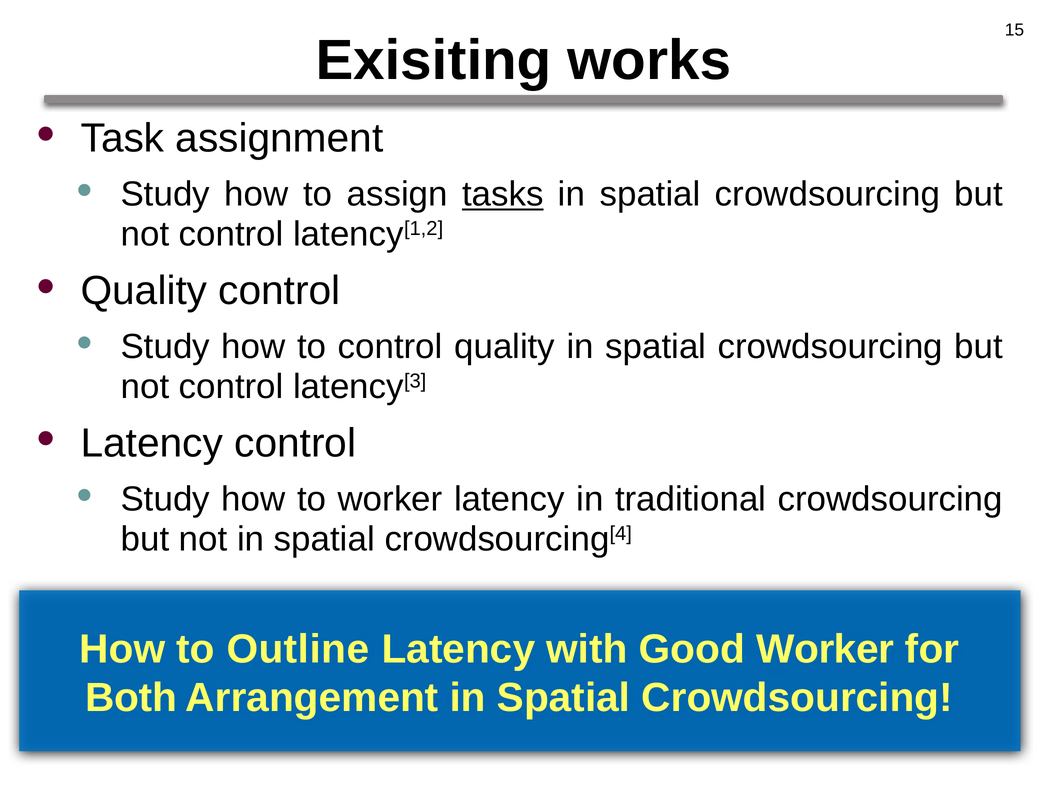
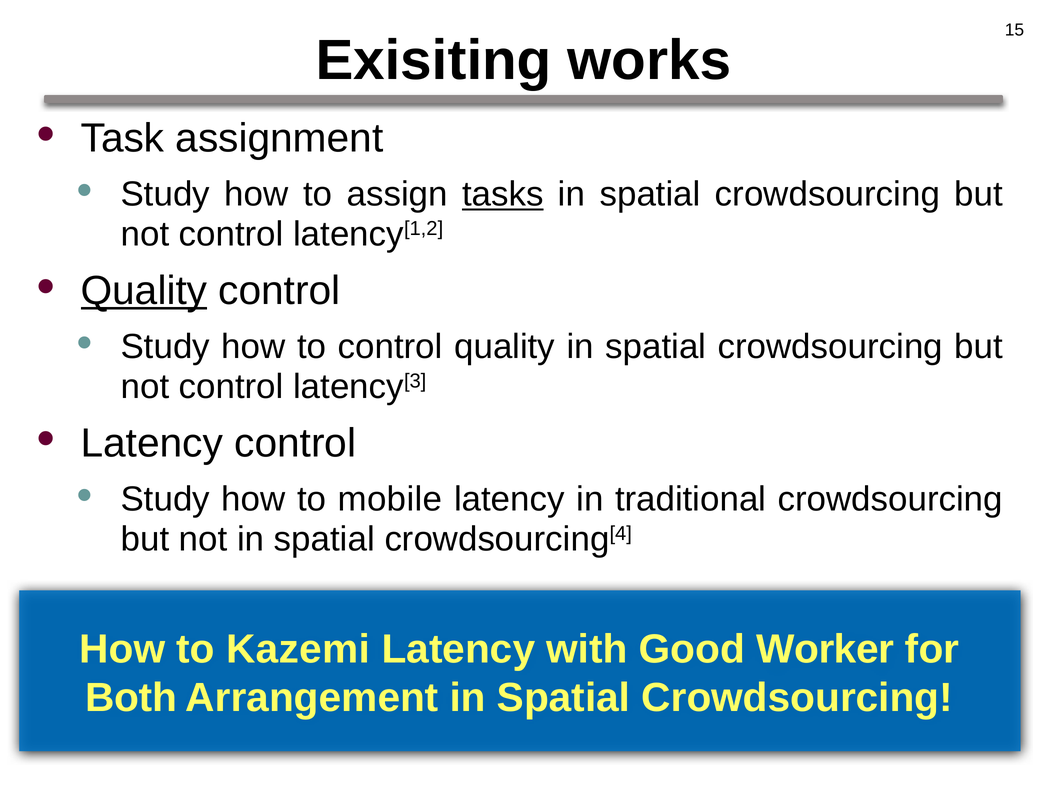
Quality underline: none -> present (144, 291)
to worker: worker -> mobile (390, 499)
Outline: Outline -> Kazemi (298, 649)
